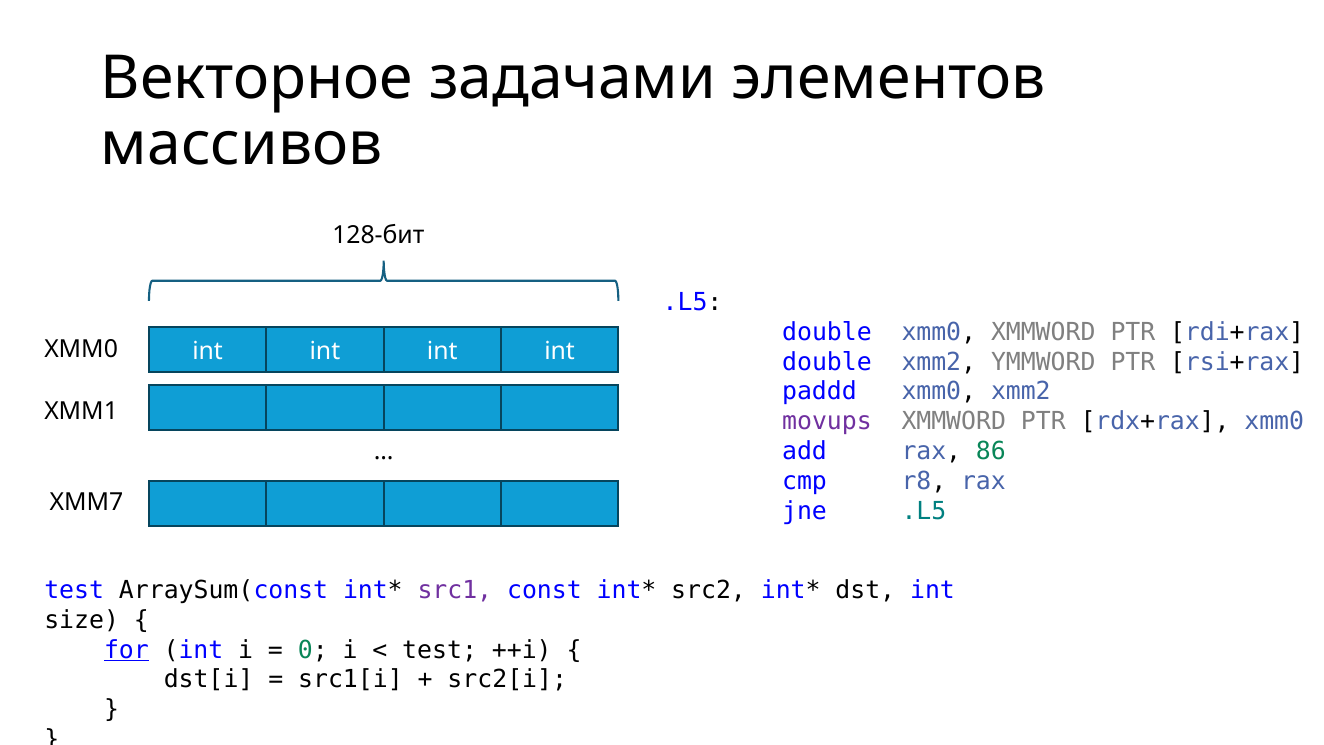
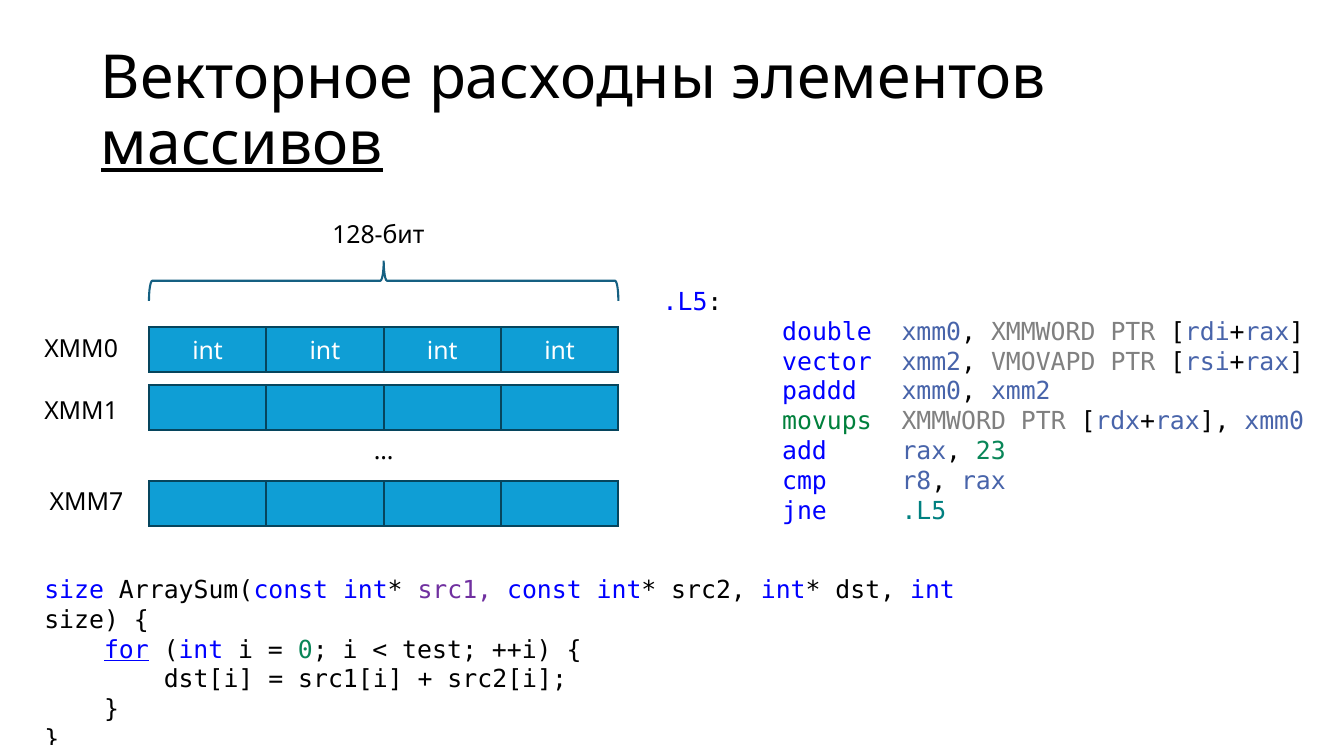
задачами: задачами -> расходны (573, 78)
массивов underline: none -> present (242, 144)
double: double -> vector (827, 362)
YMMWORD: YMMWORD -> VMOVAPD (1043, 362)
movups colour: purple -> green (827, 421)
86: 86 -> 23 (991, 451)
test: test -> size (74, 590)
